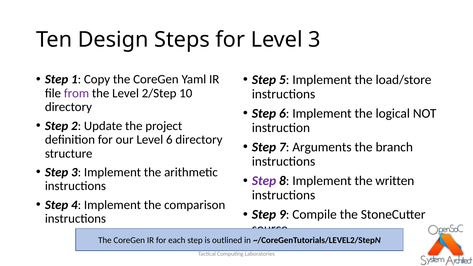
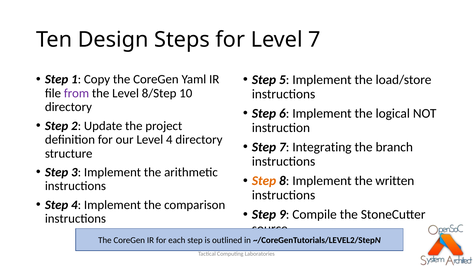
Level 3: 3 -> 7 (314, 40)
2/Step: 2/Step -> 8/Step (159, 93)
Level 6: 6 -> 4 (169, 140)
Arguments: Arguments -> Integrating (322, 147)
Step colour: purple -> orange (264, 181)
